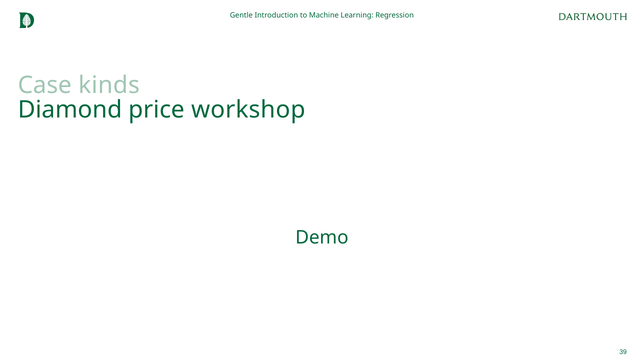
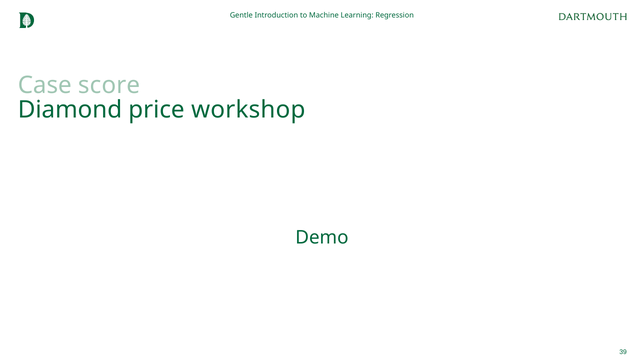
kinds: kinds -> score (109, 85)
